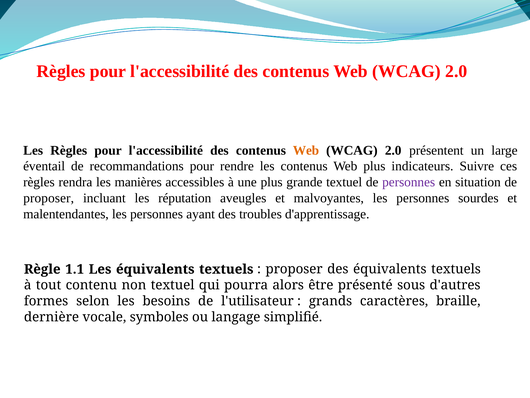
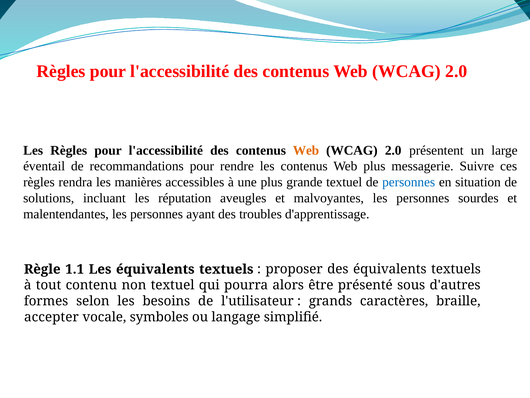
indicateurs: indicateurs -> messagerie (423, 166)
personnes colour: purple -> blue (409, 182)
proposer: proposer -> solutions (49, 198)
dernière: dernière -> accepter (51, 317)
